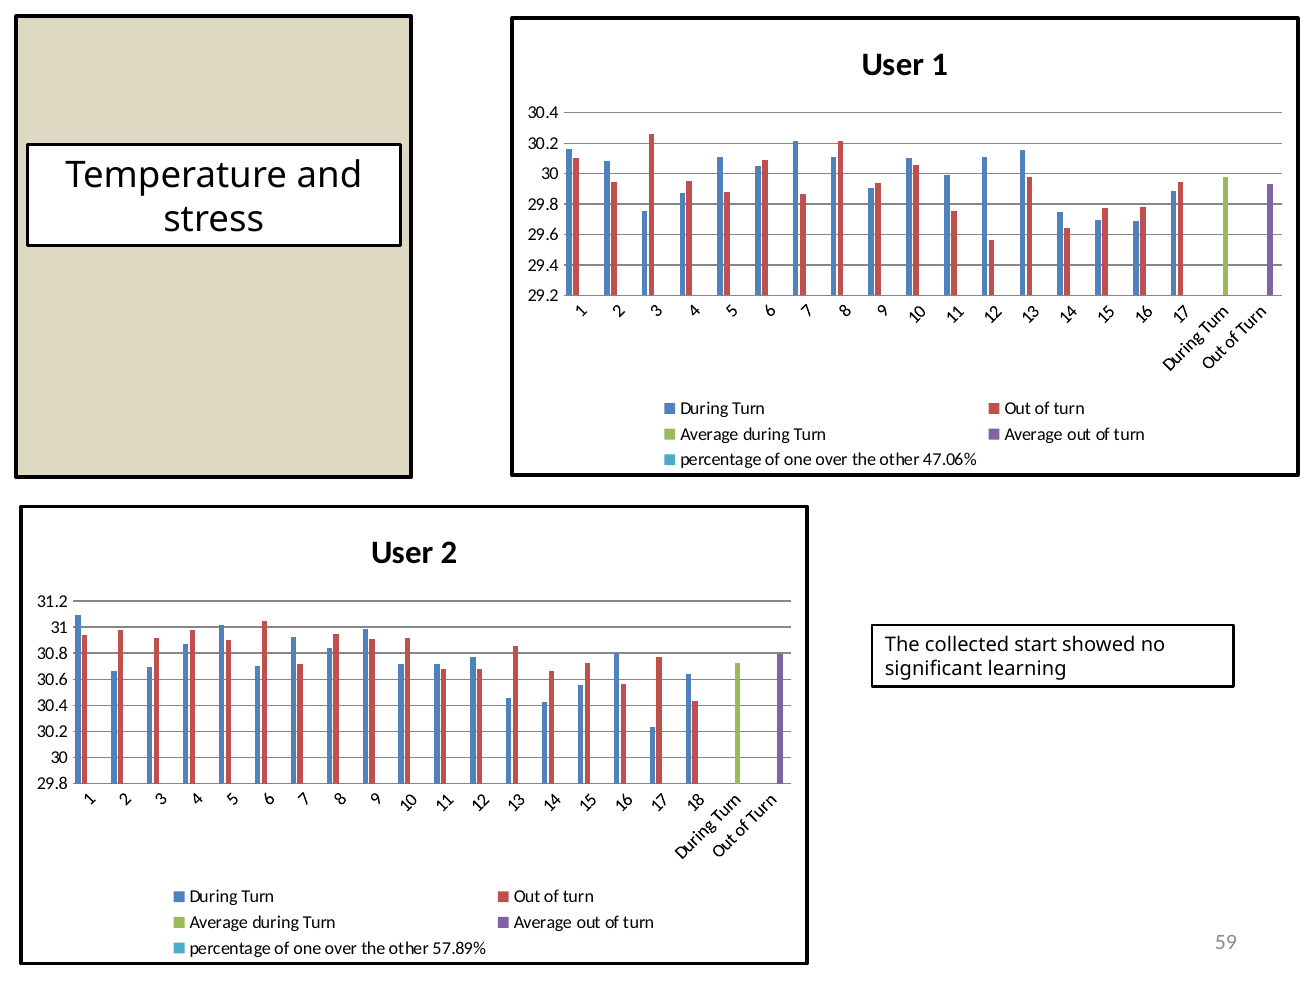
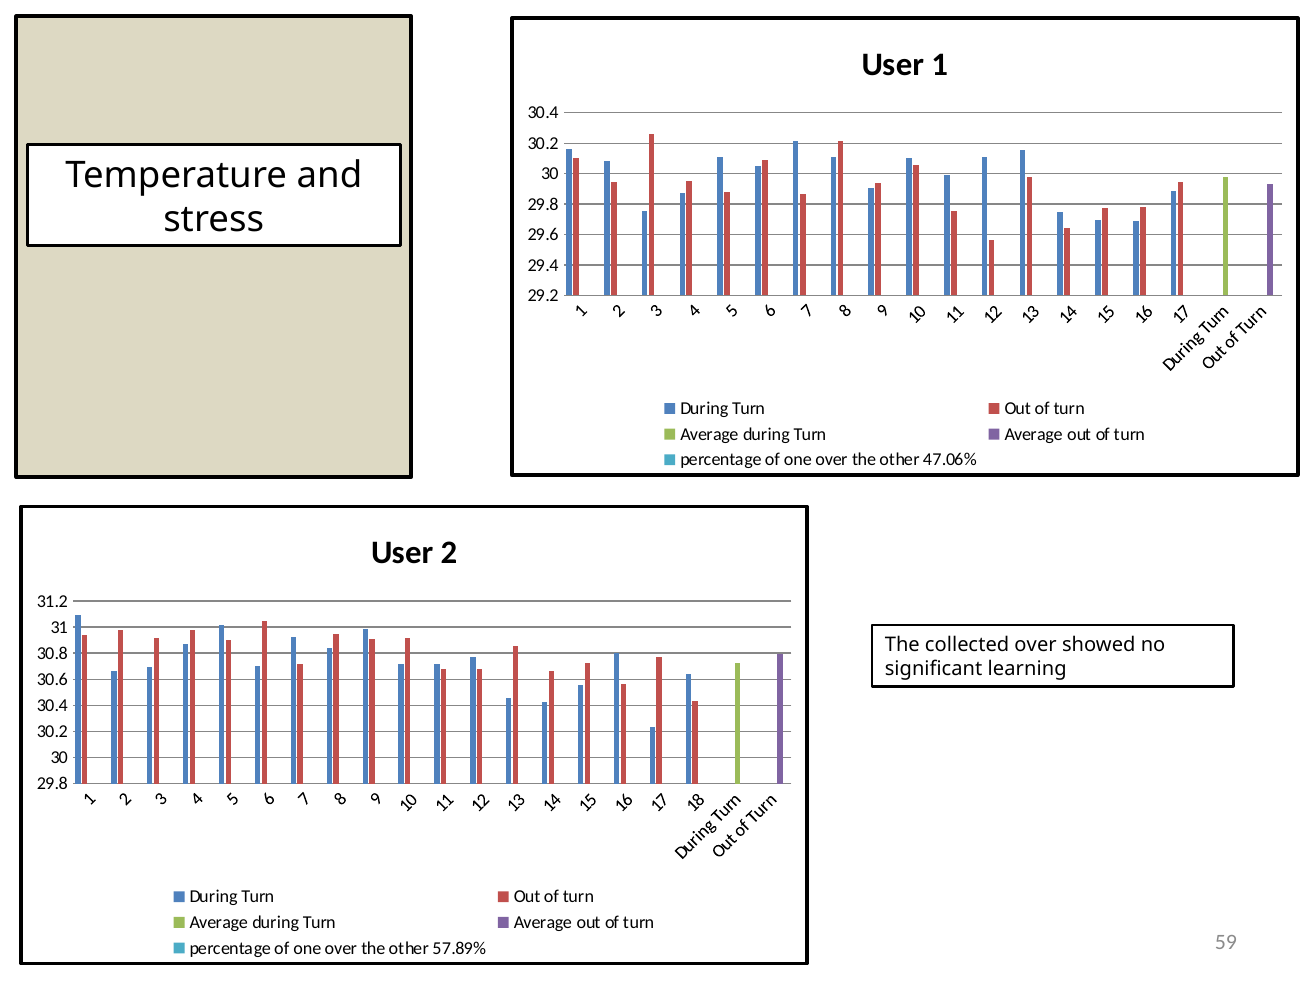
collected start: start -> over (1036, 645)
